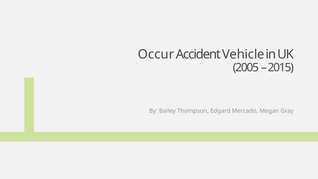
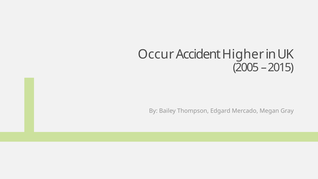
Vehicle: Vehicle -> Higher (243, 54)
